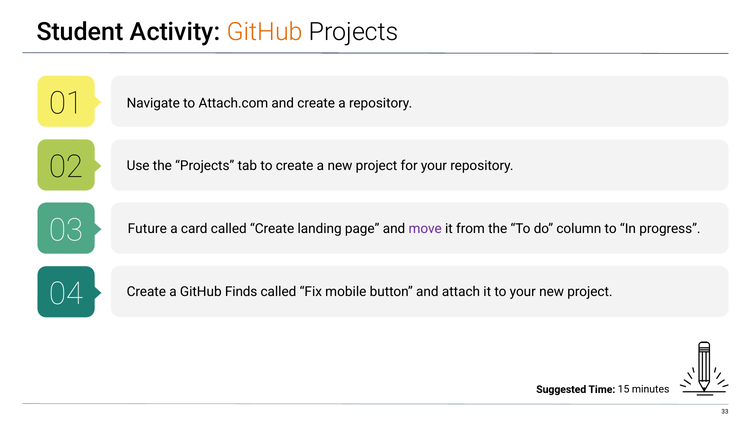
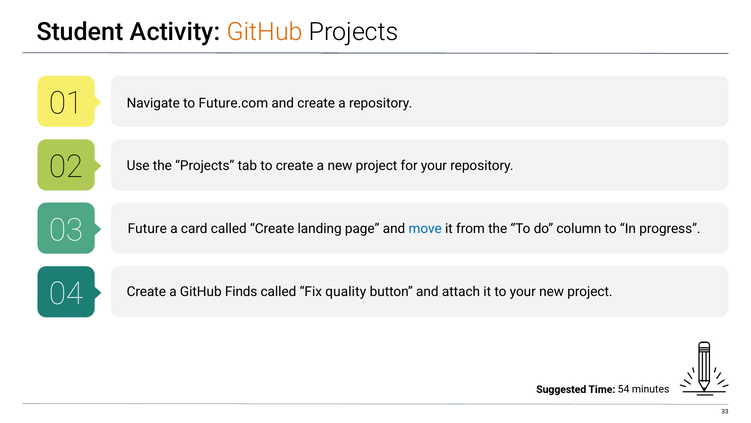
Attach.com: Attach.com -> Future.com (233, 103)
move colour: purple -> blue (425, 228)
mobile: mobile -> quality (346, 291)
15: 15 -> 54 (624, 389)
